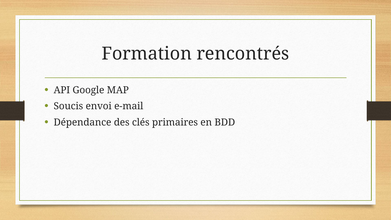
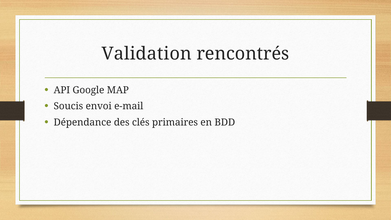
Formation: Formation -> Validation (147, 54)
